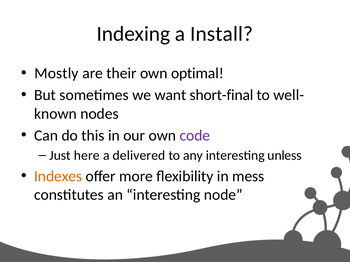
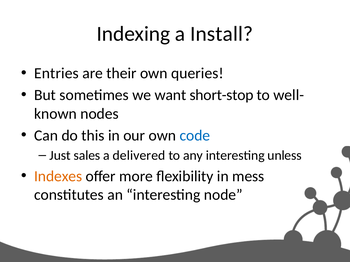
Mostly: Mostly -> Entries (56, 73)
optimal: optimal -> queries (197, 73)
short-final: short-final -> short-stop (222, 95)
code colour: purple -> blue (195, 136)
here: here -> sales (87, 156)
